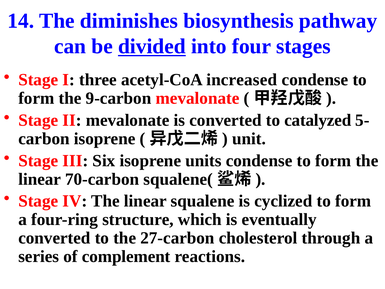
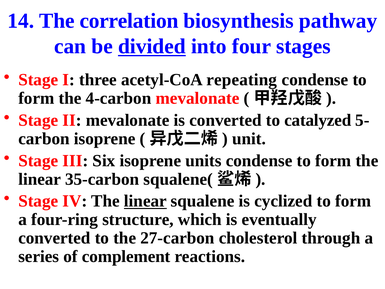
diminishes: diminishes -> correlation (129, 21)
increased: increased -> repeating (242, 80)
9-carbon: 9-carbon -> 4-carbon (119, 98)
70-carbon: 70-carbon -> 35-carbon (102, 179)
linear underline: none -> present (145, 201)
